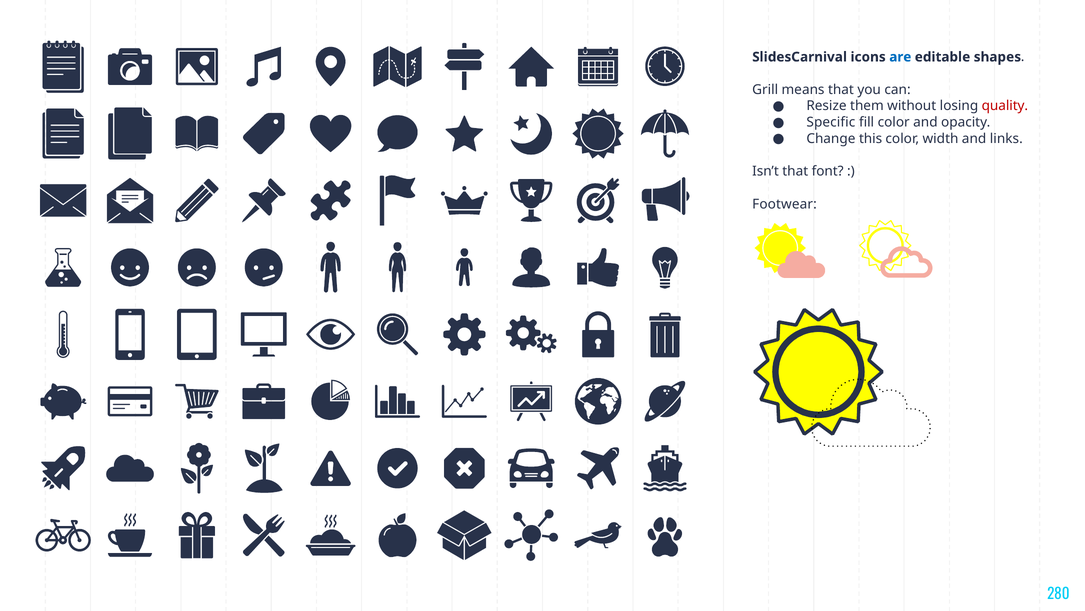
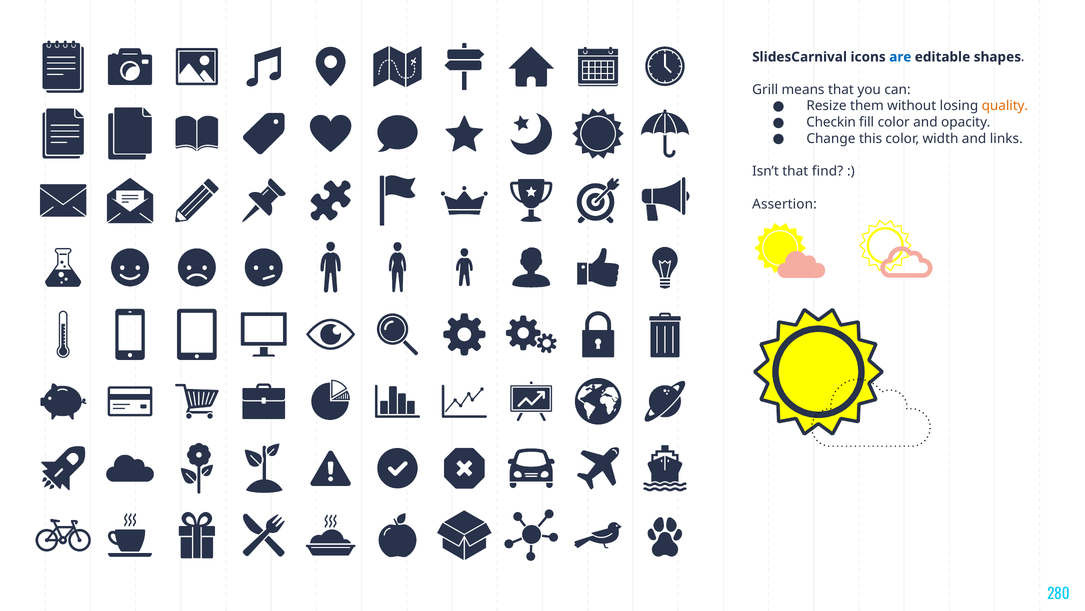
quality colour: red -> orange (1005, 106)
Specific: Specific -> Checkin (831, 122)
font: font -> find (828, 171)
Footwear: Footwear -> Assertion (785, 204)
